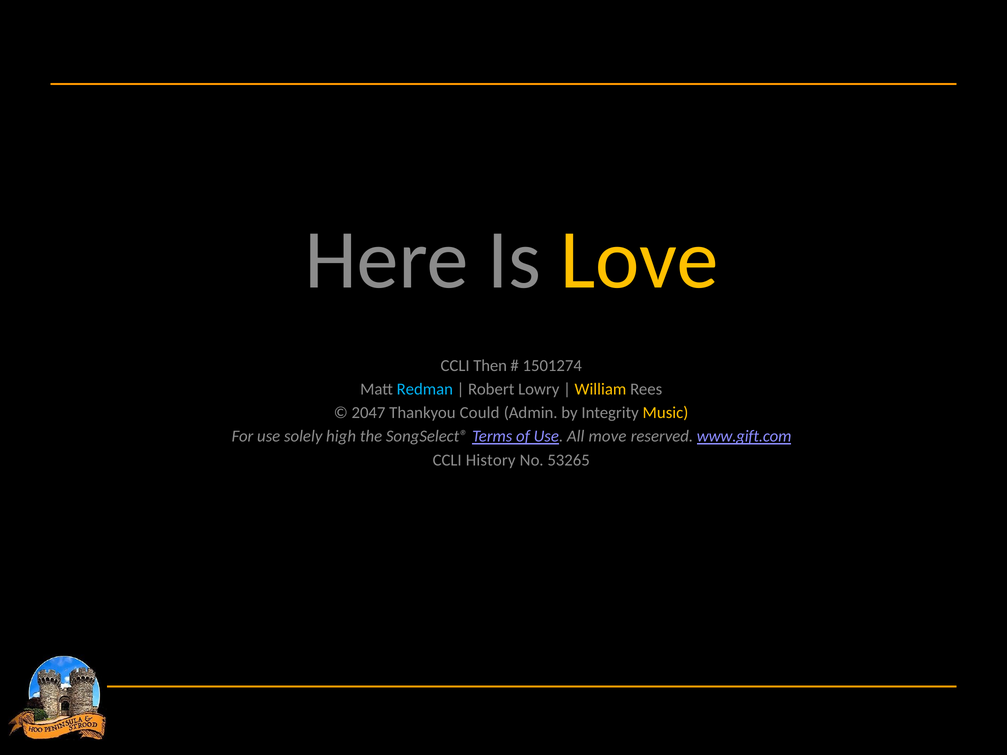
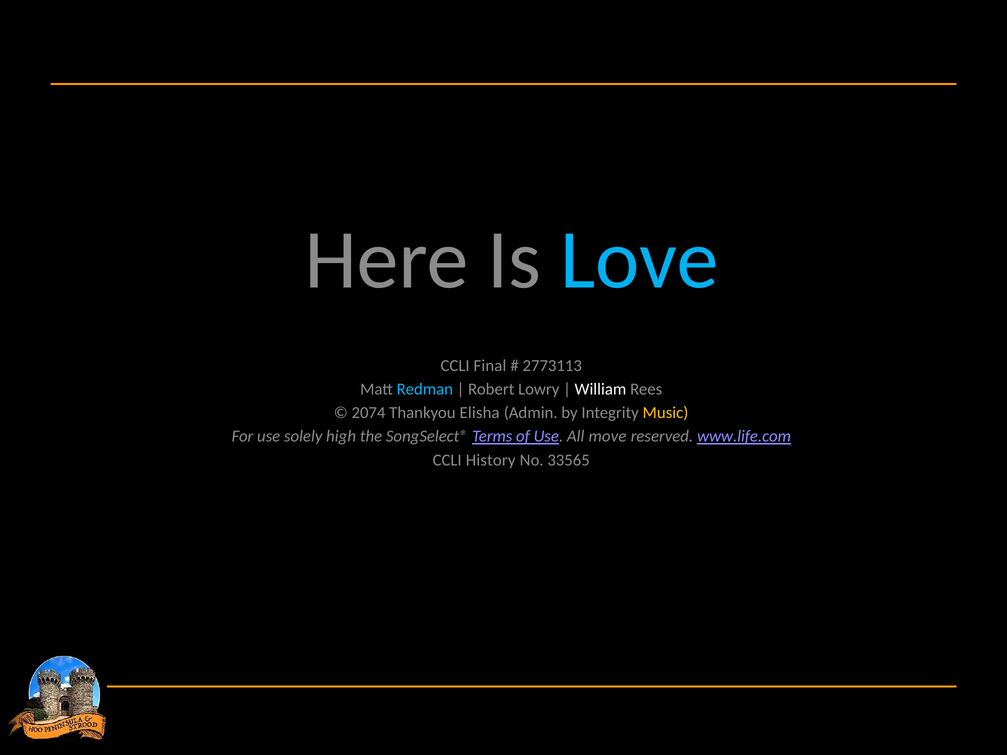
Love colour: yellow -> light blue (639, 260)
Then: Then -> Final (490, 366)
1501274: 1501274 -> 2773113 (552, 366)
William colour: yellow -> white (600, 390)
2047: 2047 -> 2074 (368, 413)
Could: Could -> Elisha (480, 413)
www.gift.com: www.gift.com -> www.life.com (744, 437)
53265: 53265 -> 33565 (569, 460)
